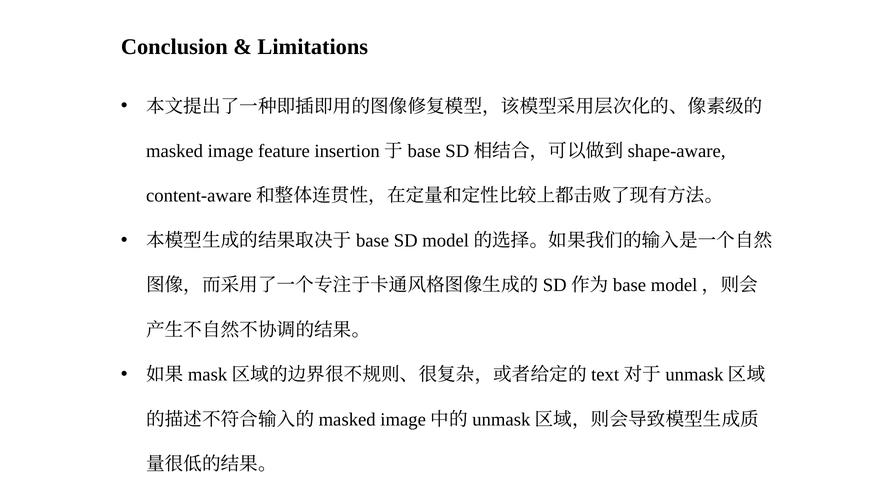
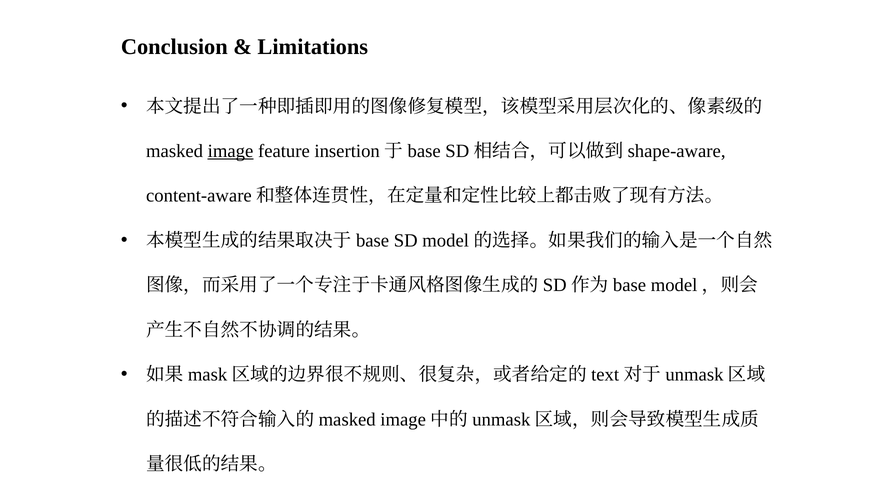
image underline: none -> present (231, 151)
